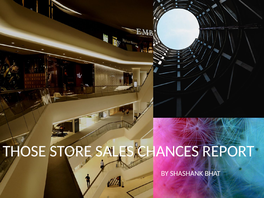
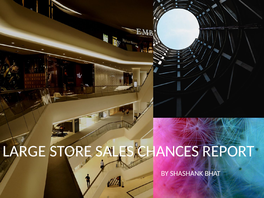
THOSE: THOSE -> LARGE (24, 151)
